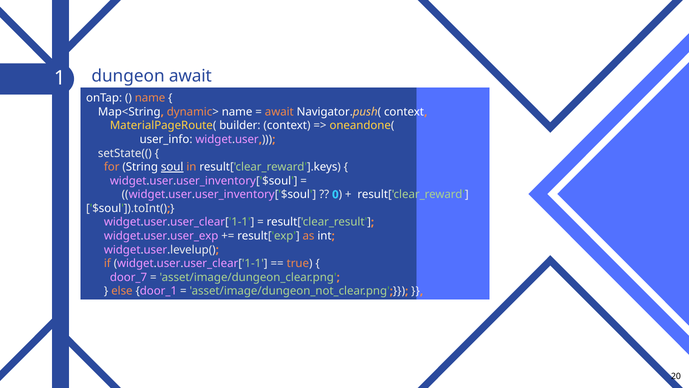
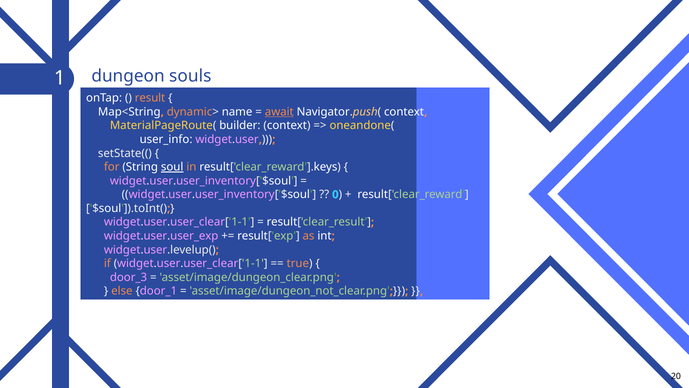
dungeon await: await -> souls (190, 76)
name: name -> result (150, 98)
await underline: none -> present (279, 112)
door_7: door_7 -> door_3 (128, 277)
